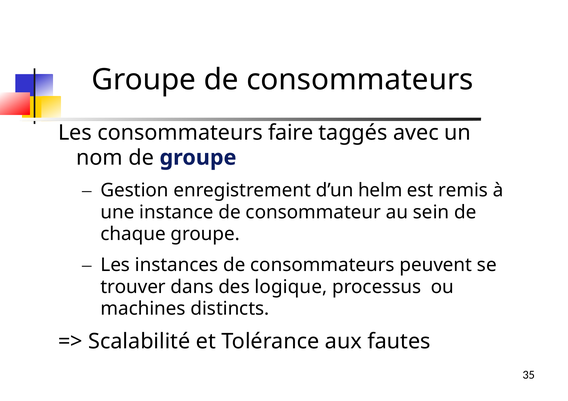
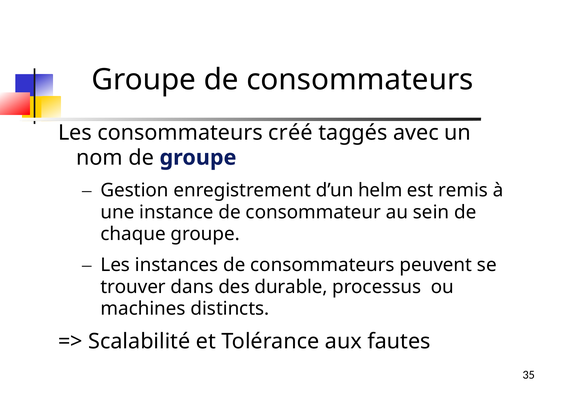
faire: faire -> créé (290, 133)
logique: logique -> durable (291, 287)
